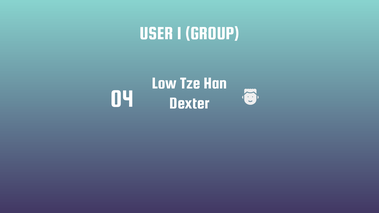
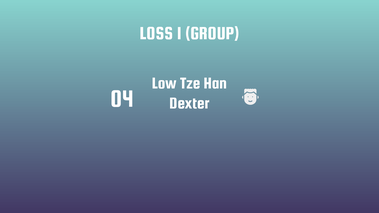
USER: USER -> LOSS (156, 33)
